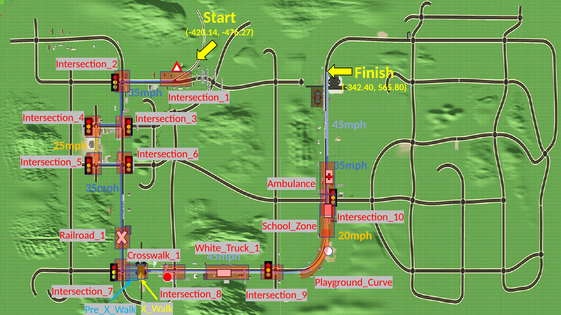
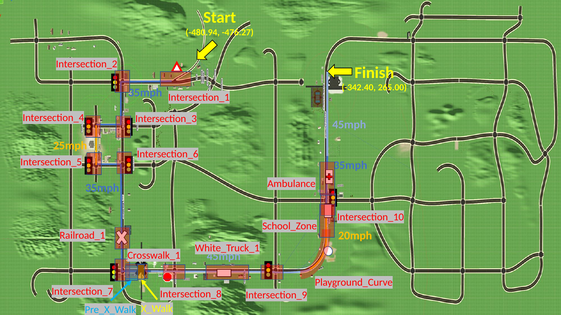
-420.14: -420.14 -> -480.94 (203, 32)
565.80: 565.80 -> 265.00 (392, 88)
